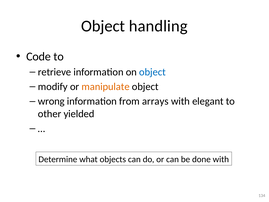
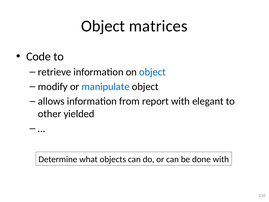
handling: handling -> matrices (158, 26)
manipulate colour: orange -> blue (106, 87)
wrong: wrong -> allows (51, 101)
arrays: arrays -> report (155, 101)
